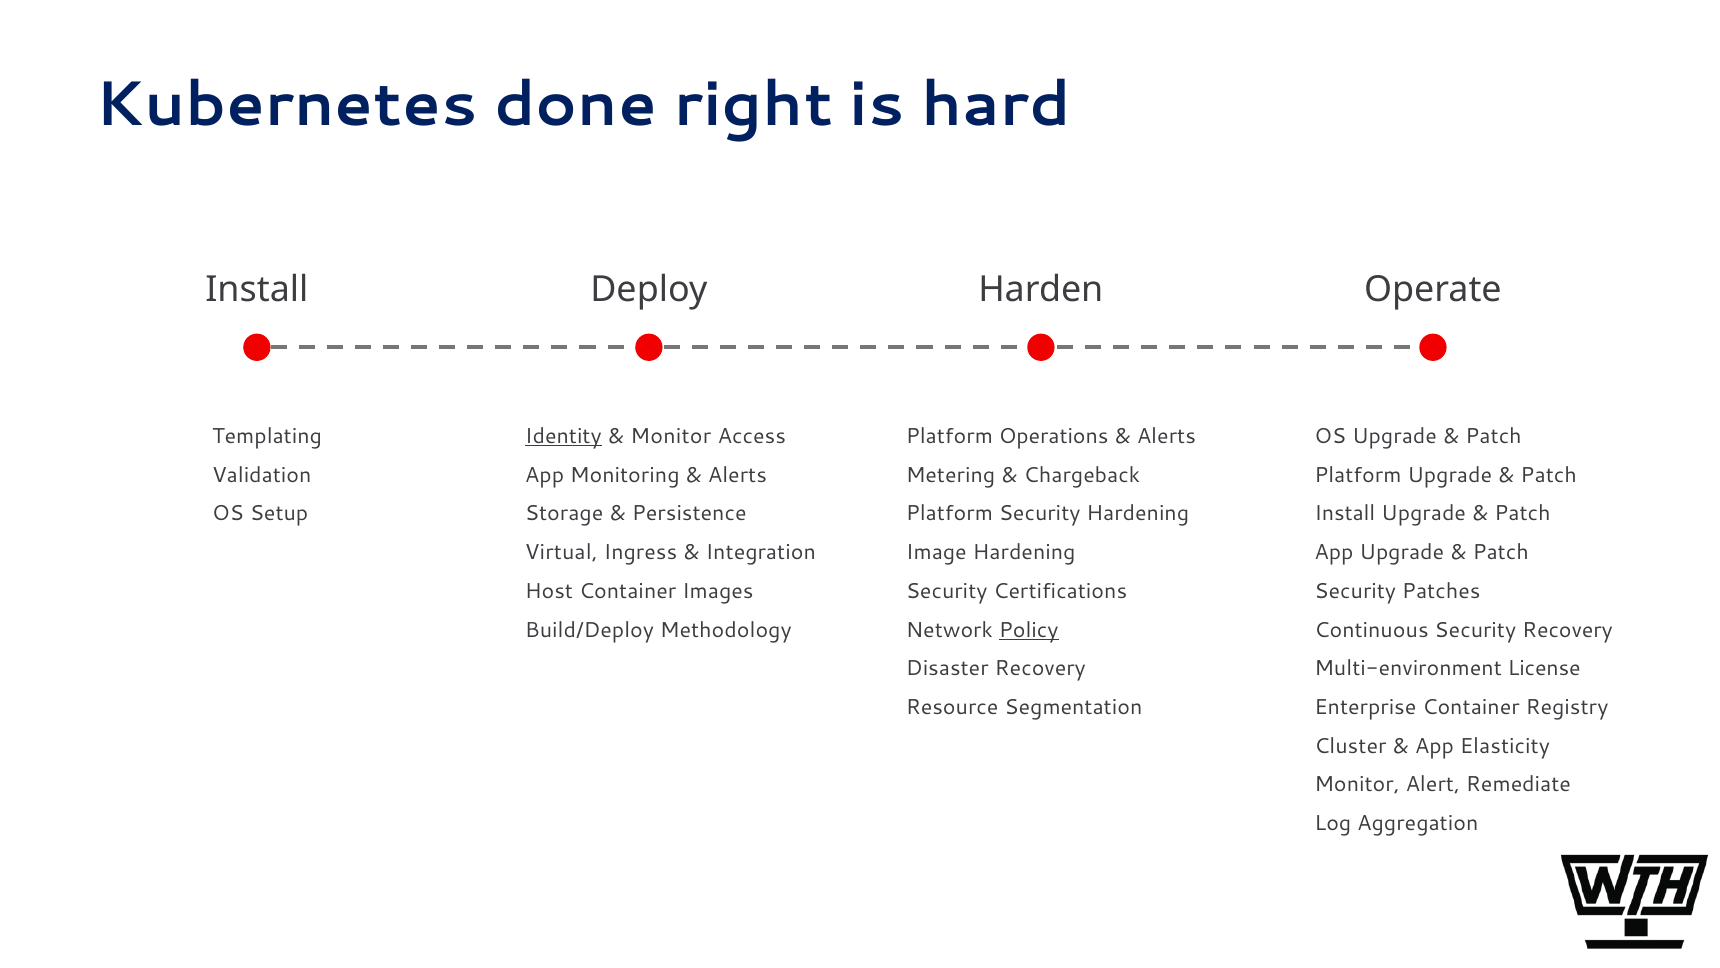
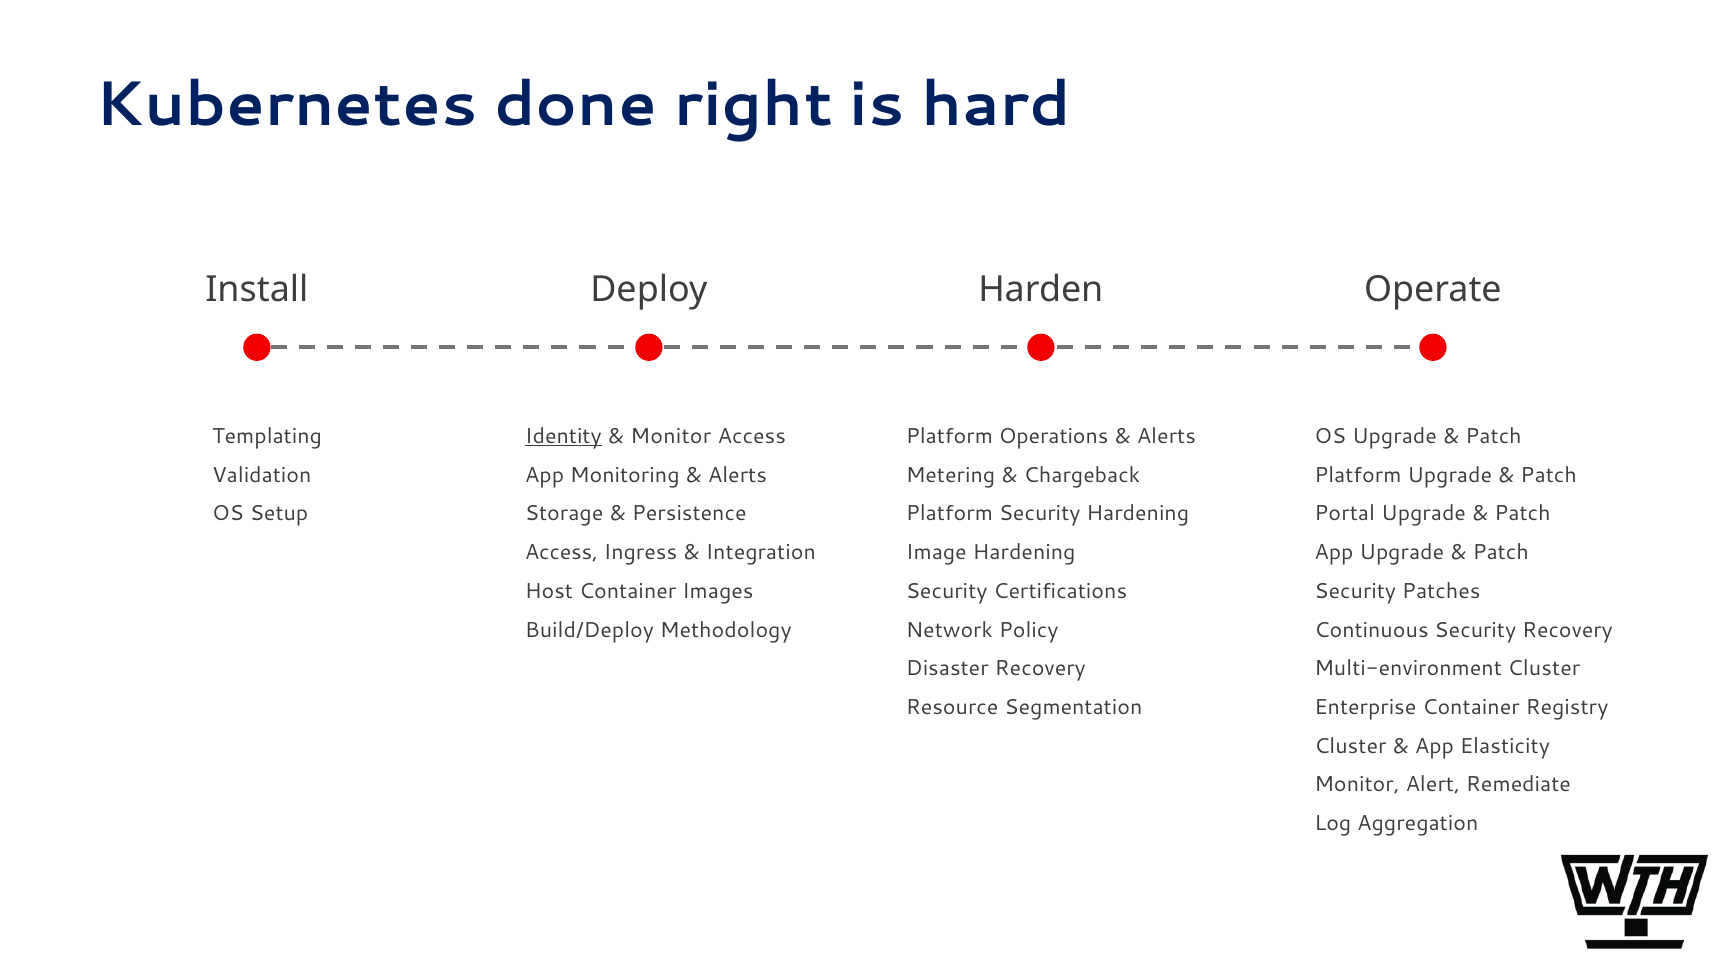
Install: Install -> Portal (1345, 514)
Virtual: Virtual -> Access (562, 552)
Policy underline: present -> none (1029, 630)
Multi-environment License: License -> Cluster (1544, 668)
